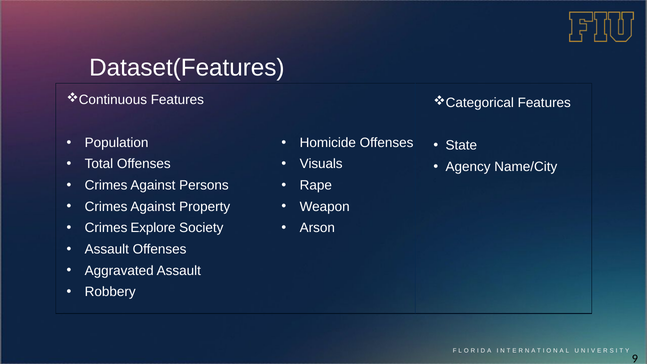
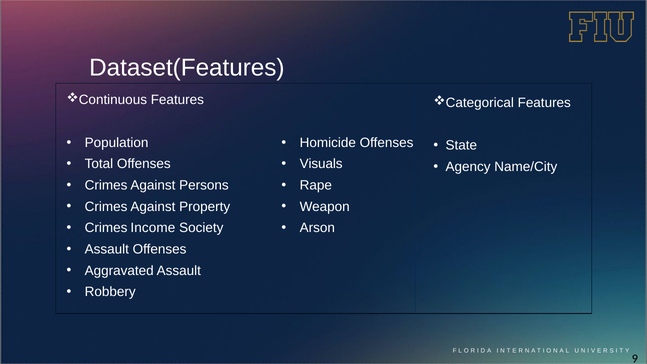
Explore: Explore -> Income (153, 228)
